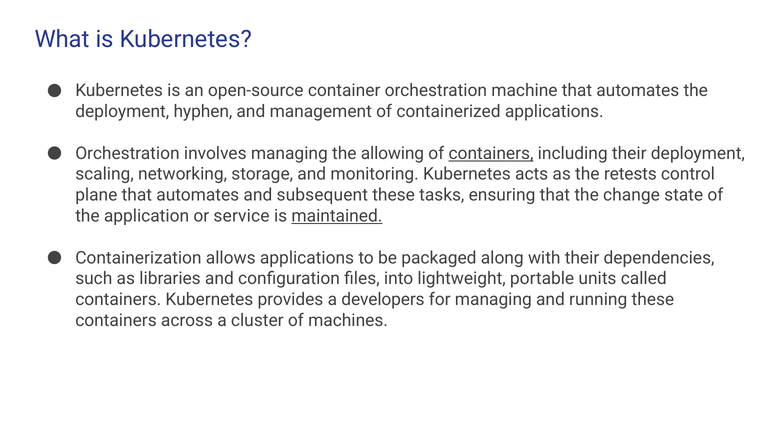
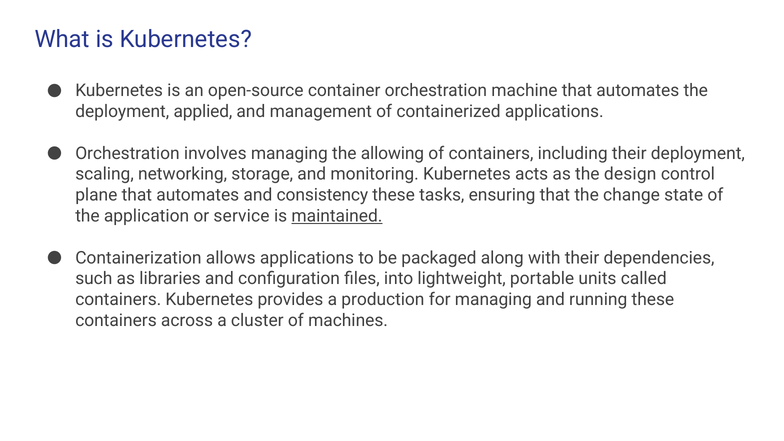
hyphen: hyphen -> applied (203, 112)
containers underline: present -> none (491, 153)
retests: retests -> design (630, 174)
subsequent: subsequent -> consistency (322, 195)
developers: developers -> production (383, 300)
